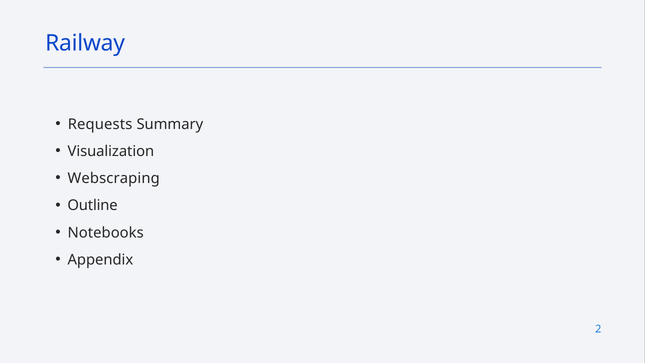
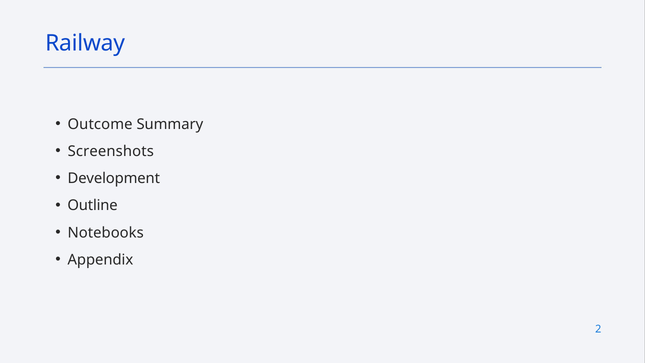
Requests: Requests -> Outcome (100, 124)
Visualization: Visualization -> Screenshots (111, 151)
Webscraping: Webscraping -> Development (114, 178)
